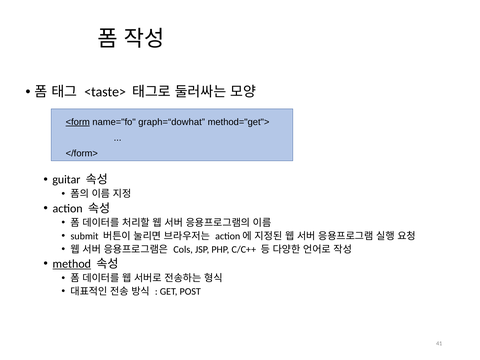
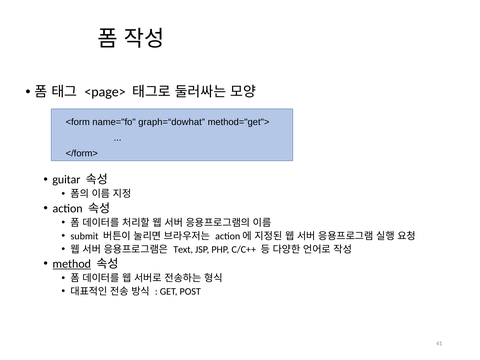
<taste>: <taste> -> <page> (105, 92)
<form underline: present -> none (78, 122)
Cols: Cols -> Text (183, 249)
